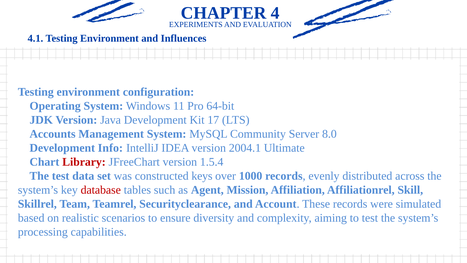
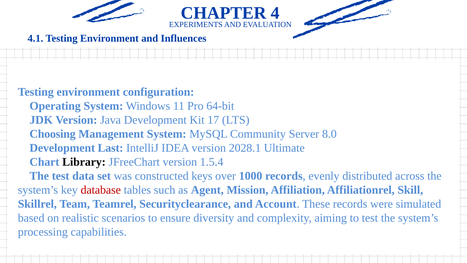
Accounts: Accounts -> Choosing (53, 134)
Info: Info -> Last (110, 148)
2004.1: 2004.1 -> 2028.1 (245, 148)
Library colour: red -> black (84, 162)
